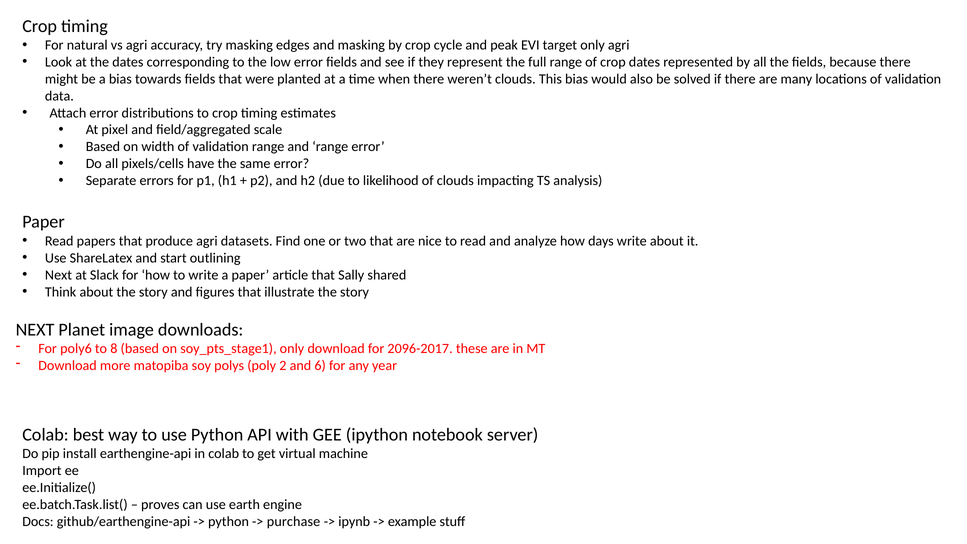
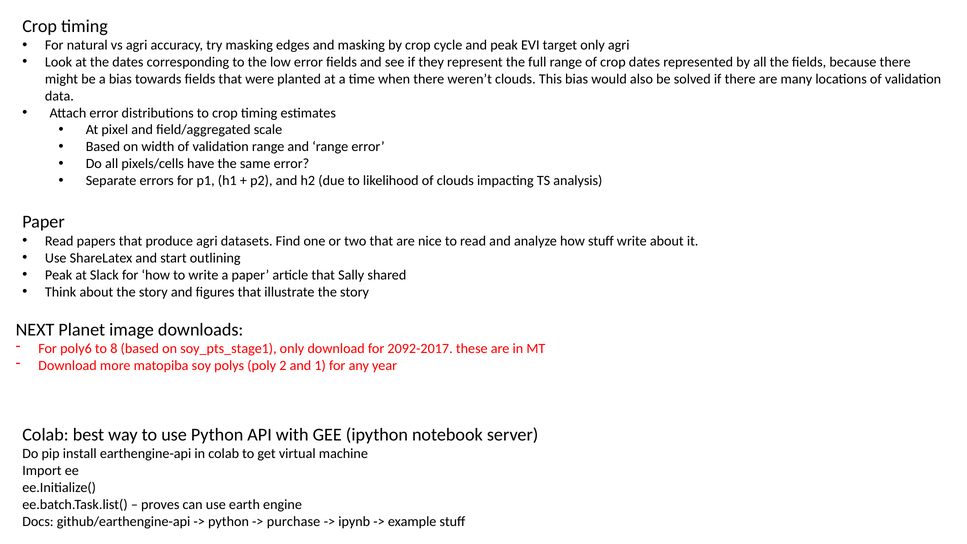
how days: days -> stuff (601, 241)
Next: Next -> Peak (59, 275)
2096-2017: 2096-2017 -> 2092-2017 (420, 349)
6: 6 -> 1 (320, 366)
